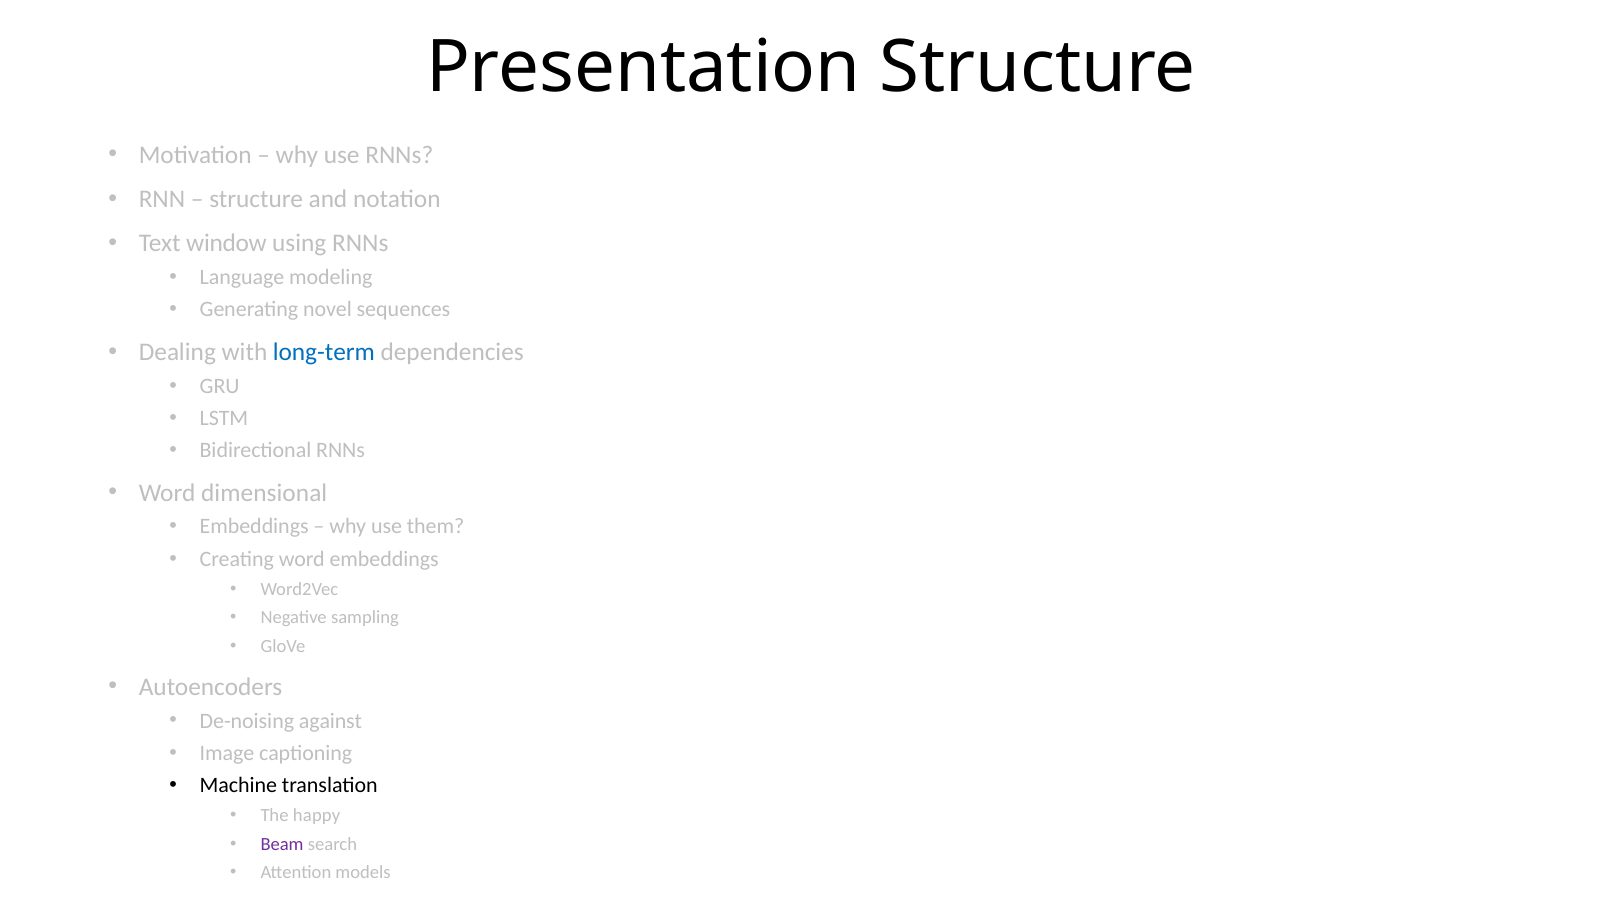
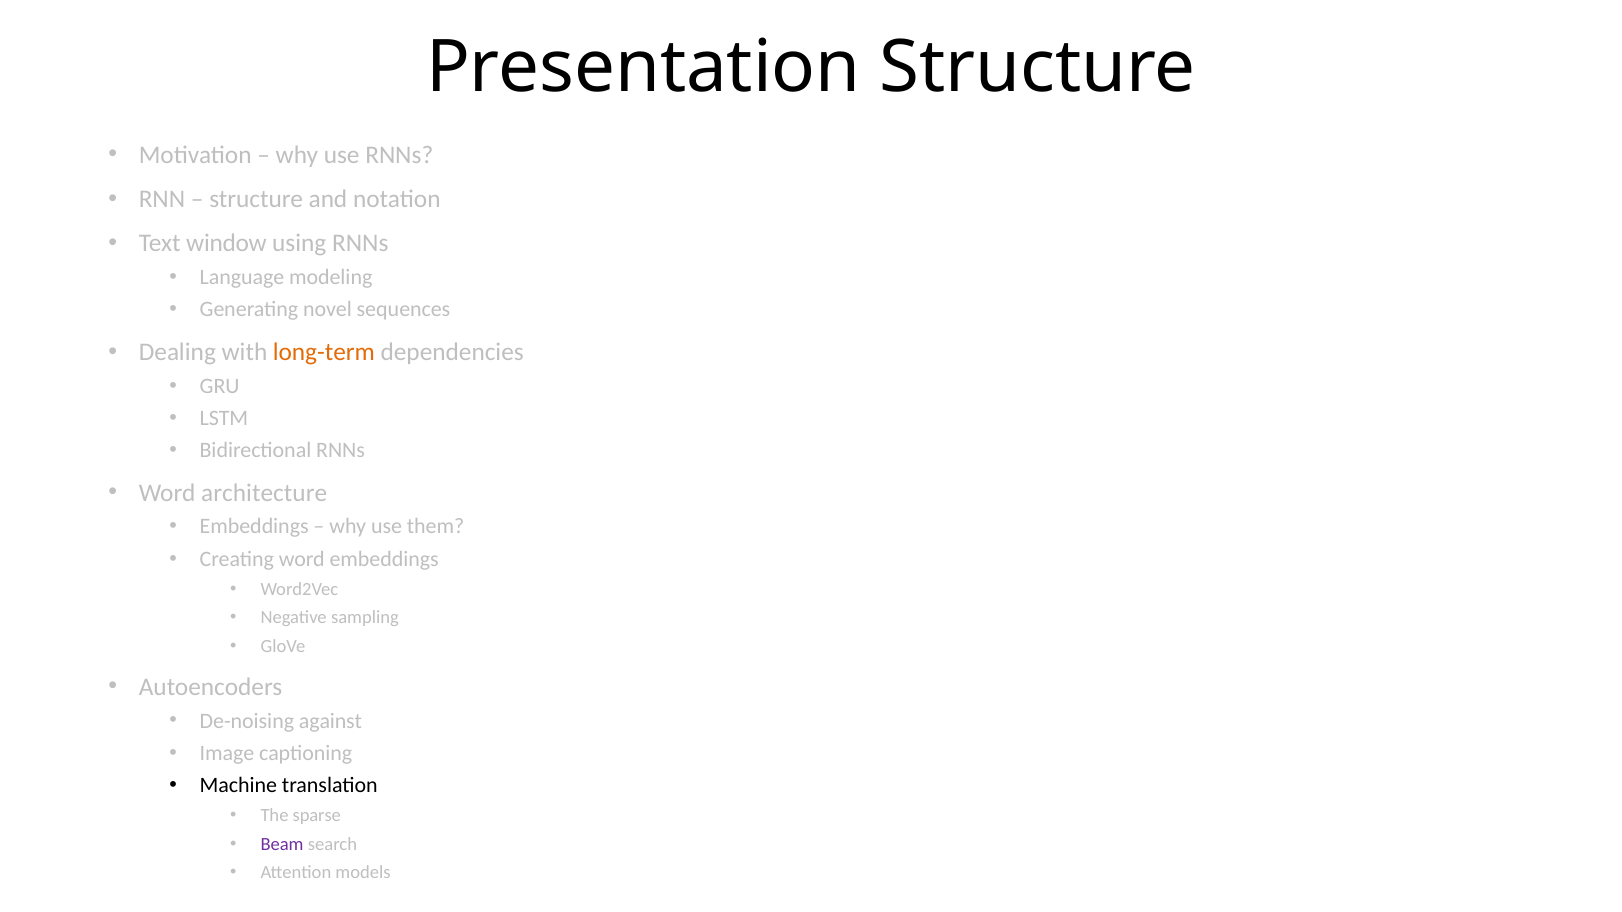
long-term colour: blue -> orange (324, 352)
dimensional: dimensional -> architecture (264, 493)
happy: happy -> sparse (317, 816)
